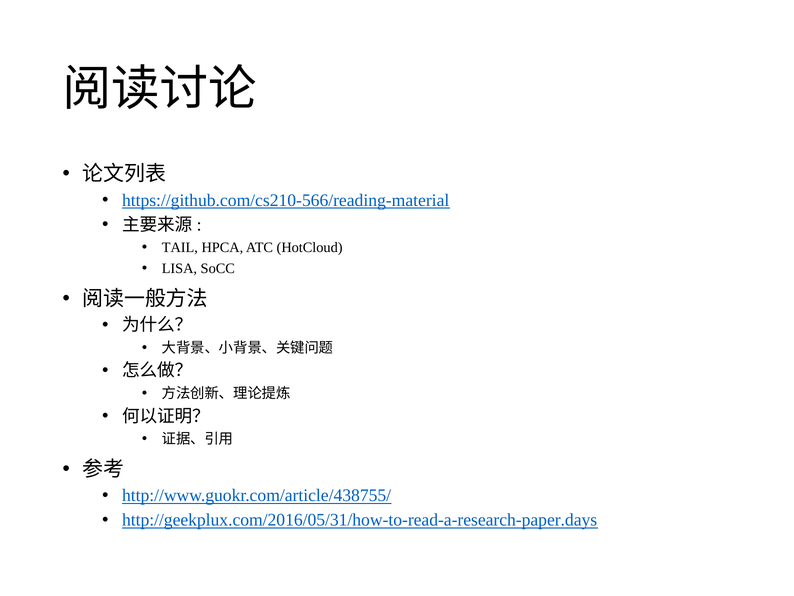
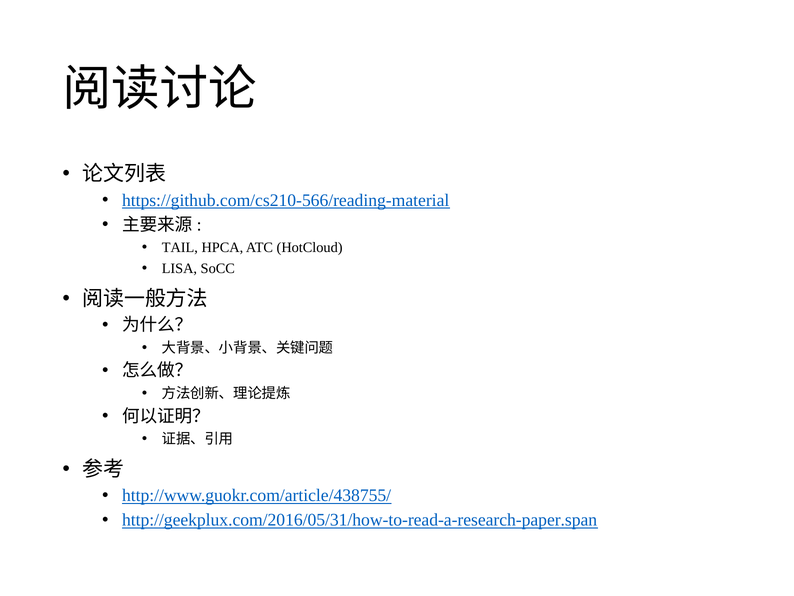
http://geekplux.com/2016/05/31/how-to-read-a-research-paper.days: http://geekplux.com/2016/05/31/how-to-read-a-research-paper.days -> http://geekplux.com/2016/05/31/how-to-read-a-research-paper.span (360, 520)
